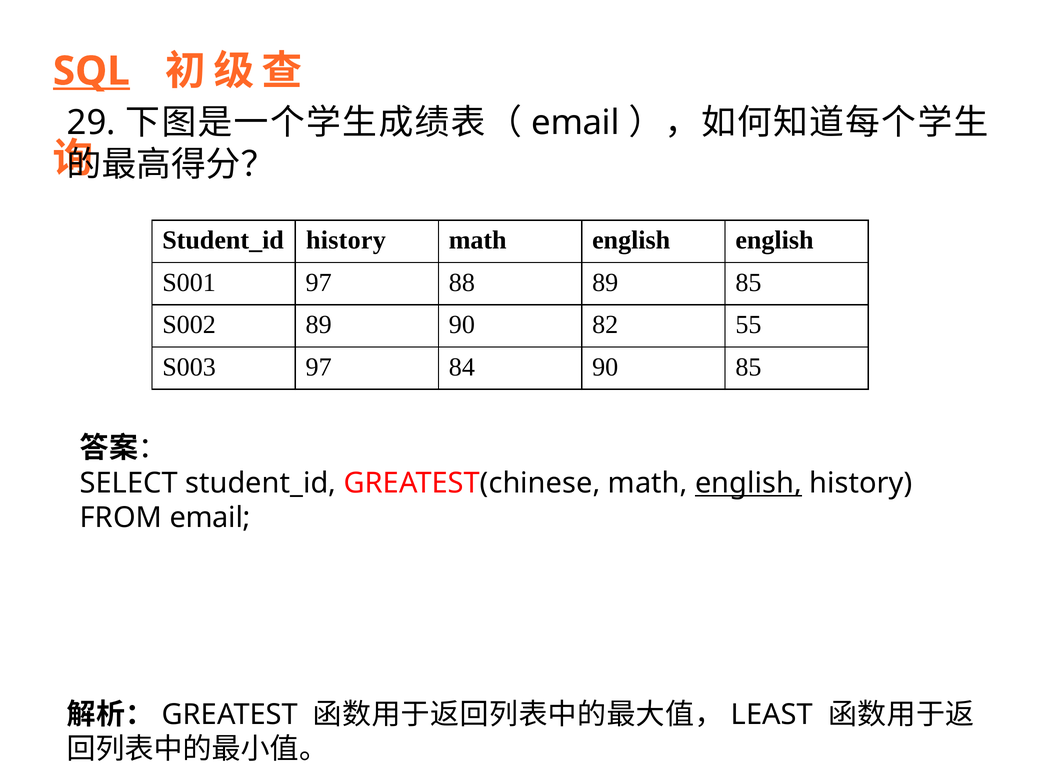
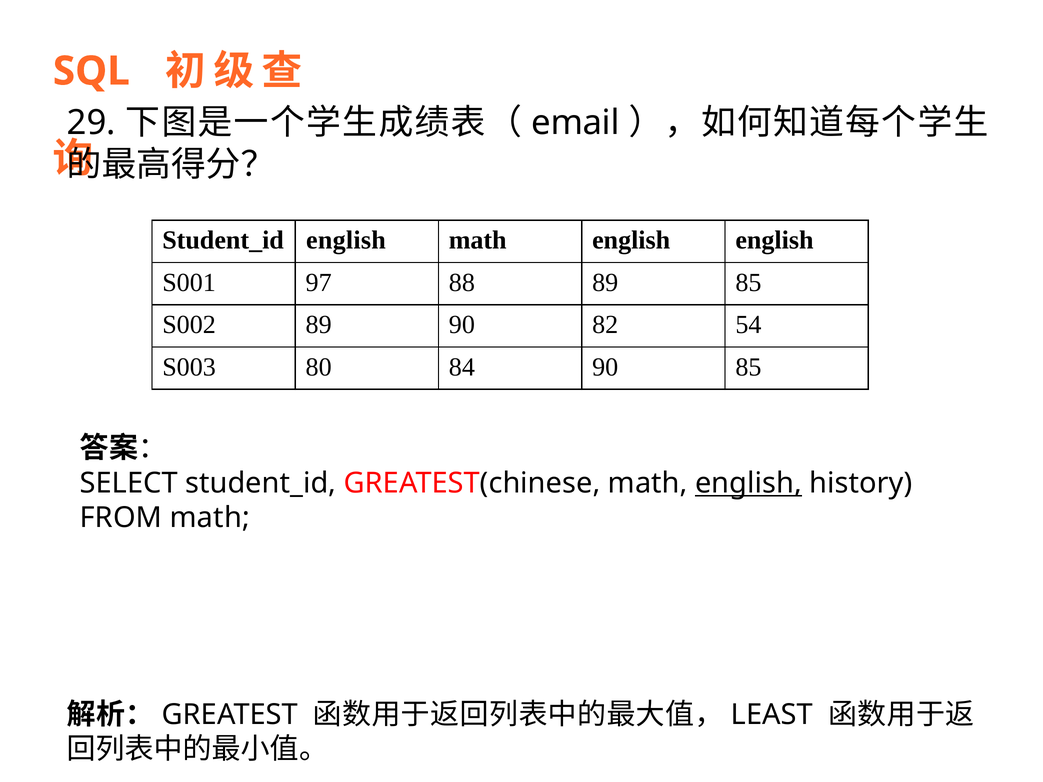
SQL underline: present -> none (91, 71)
Student_id history: history -> english (346, 240)
55: 55 -> 54 (748, 325)
S003 97: 97 -> 80 (319, 367)
FROM email: email -> math (210, 518)
